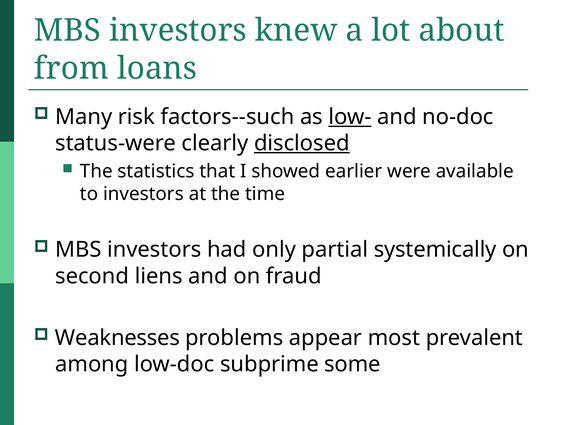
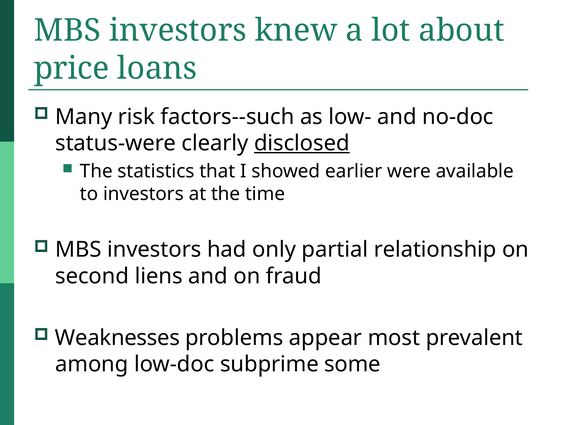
from: from -> price (72, 68)
low- underline: present -> none (350, 117)
systemically: systemically -> relationship (435, 249)
